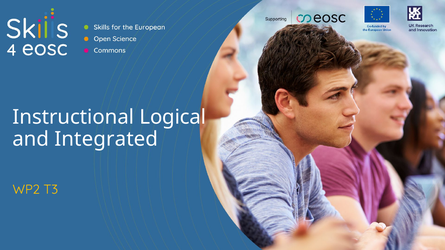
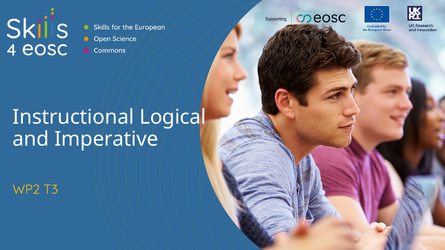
Integrated: Integrated -> Imperative (106, 139)
